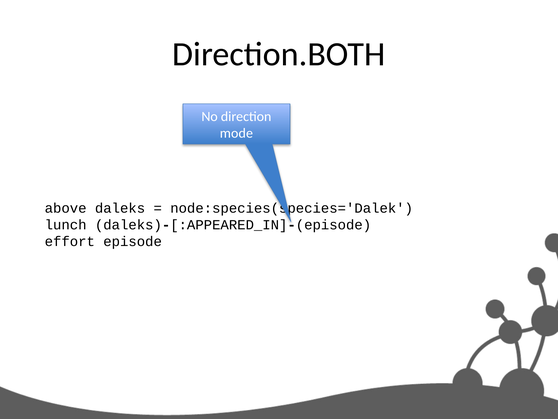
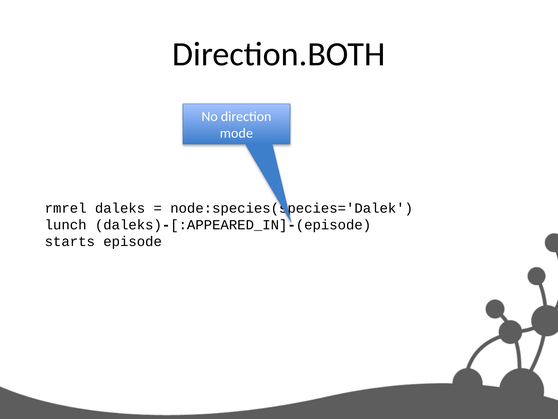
above: above -> rmrel (66, 208)
effort: effort -> starts (70, 241)
